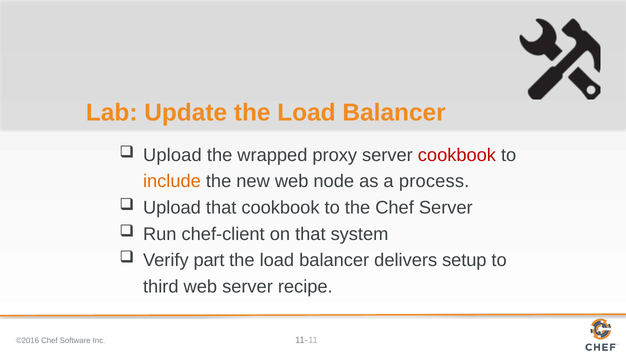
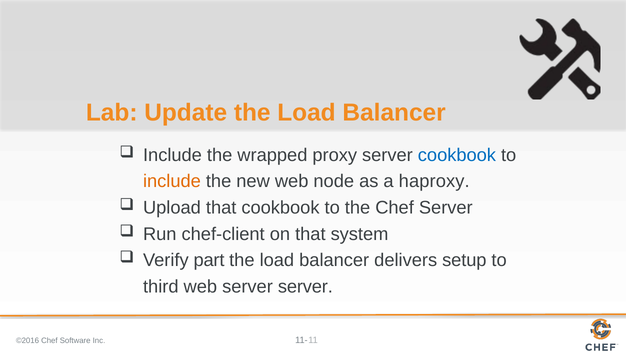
Upload: Upload -> Include (172, 155)
cookbook colour: red -> blue (457, 155)
process: process -> haproxy (434, 181)
server recipe: recipe -> server (305, 287)
